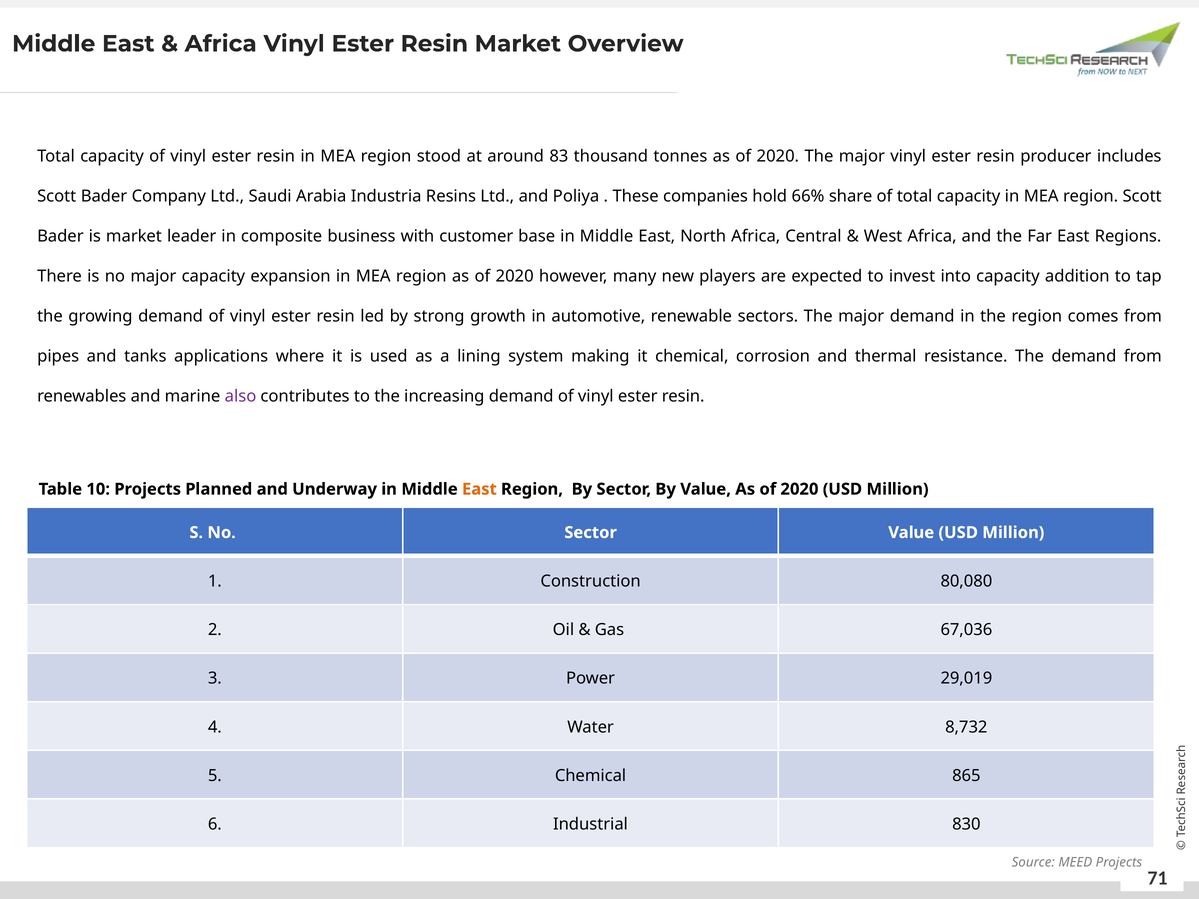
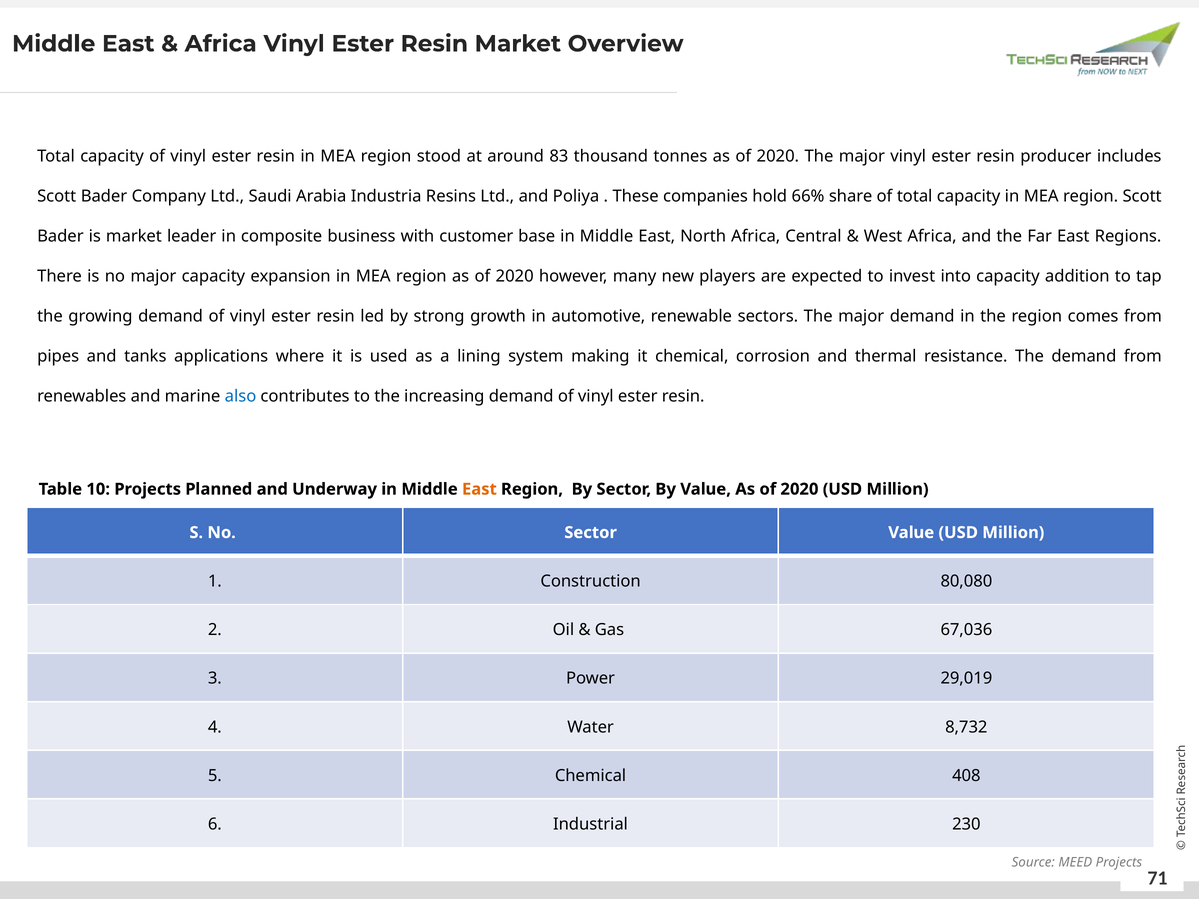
also colour: purple -> blue (241, 396)
865: 865 -> 408 (966, 776)
830: 830 -> 230 (966, 824)
